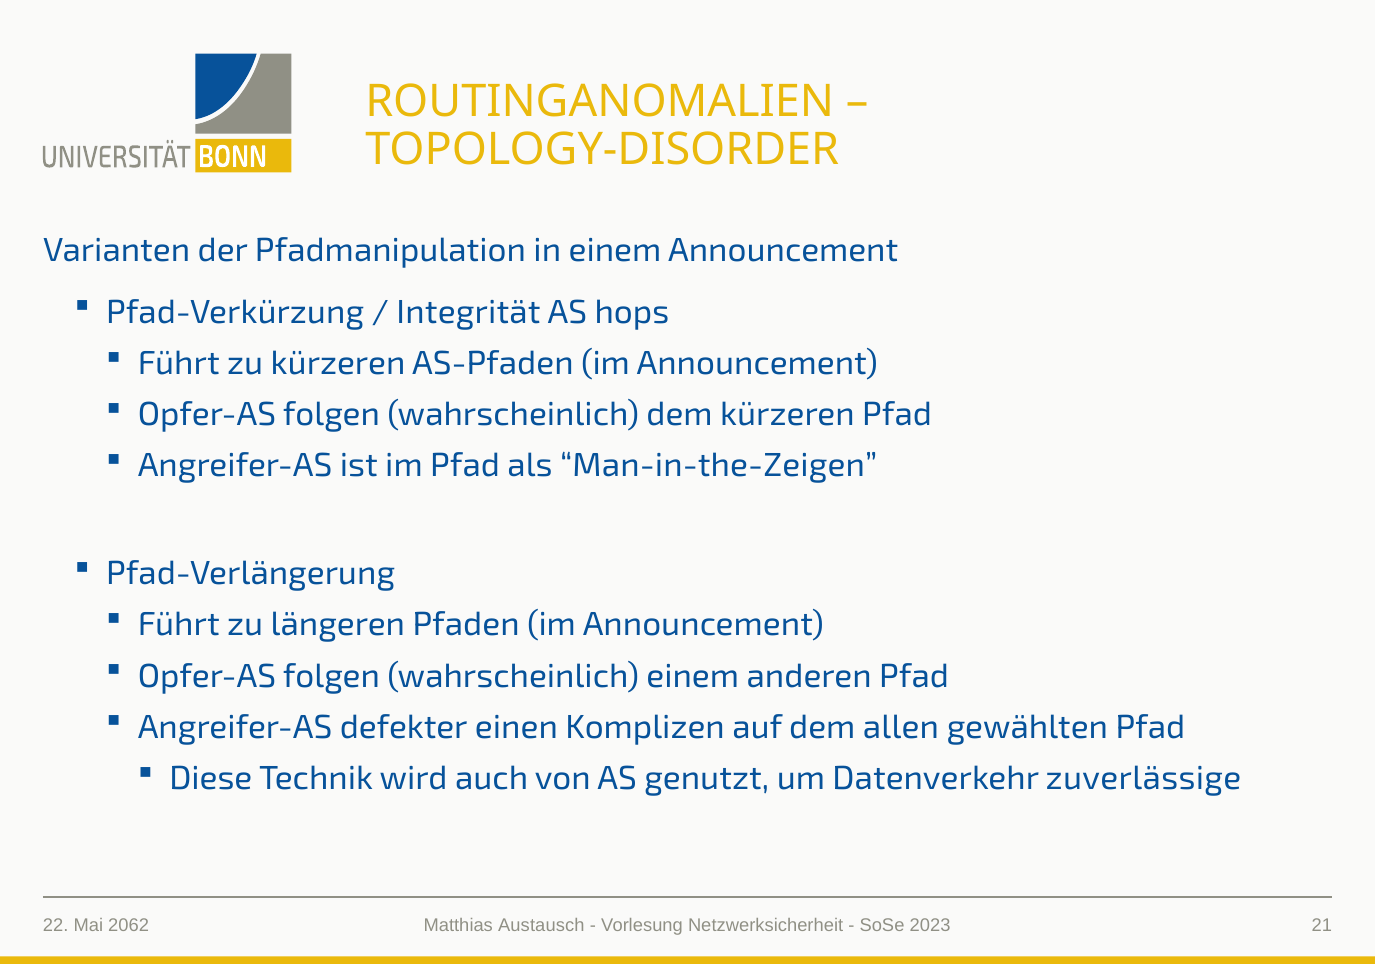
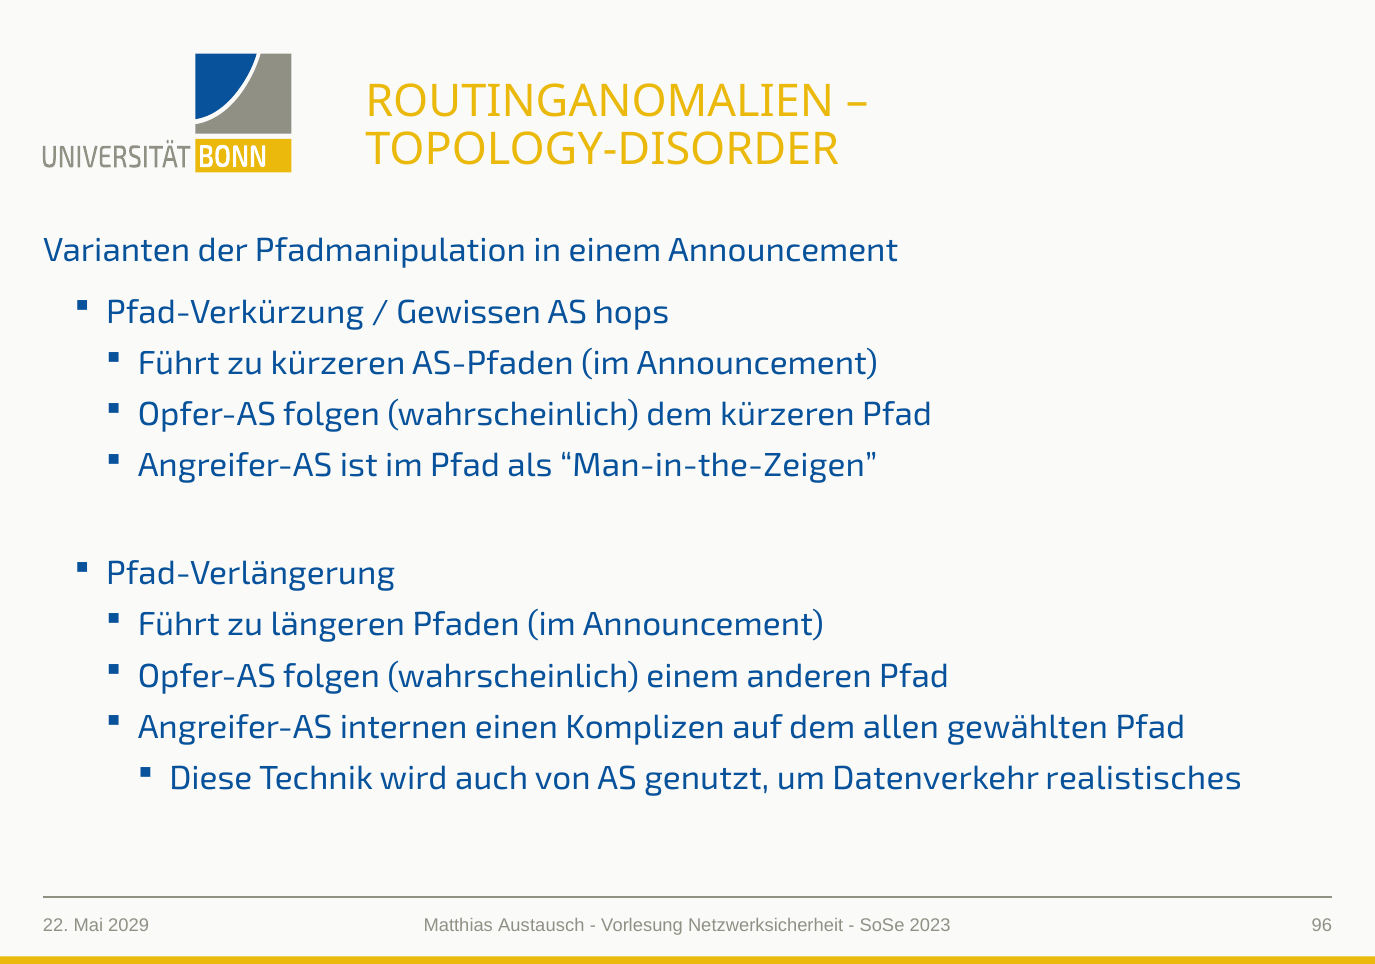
Integrität: Integrität -> Gewissen (469, 312)
defekter: defekter -> internen (404, 727)
zuverlässige: zuverlässige -> realistisches (1144, 779)
2062: 2062 -> 2029 (129, 925)
21: 21 -> 96 (1322, 925)
